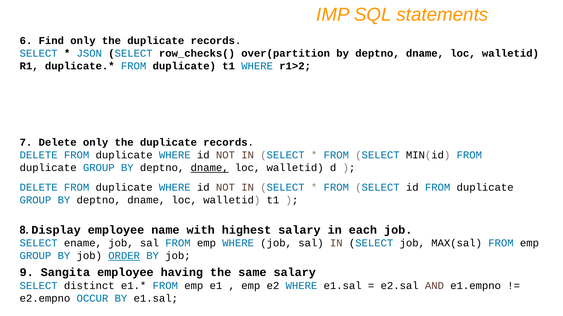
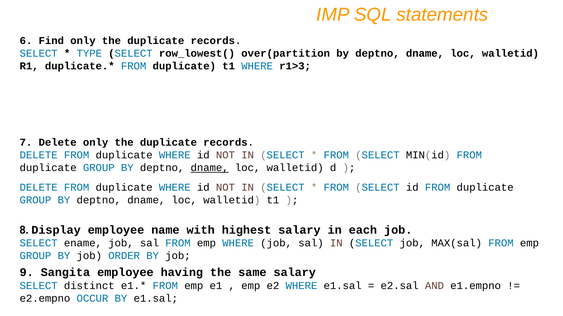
JSON: JSON -> TYPE (89, 53)
row_checks(: row_checks( -> row_lowest( (197, 53)
r1>2: r1>2 -> r1>3 (295, 66)
ORDER underline: present -> none (124, 256)
